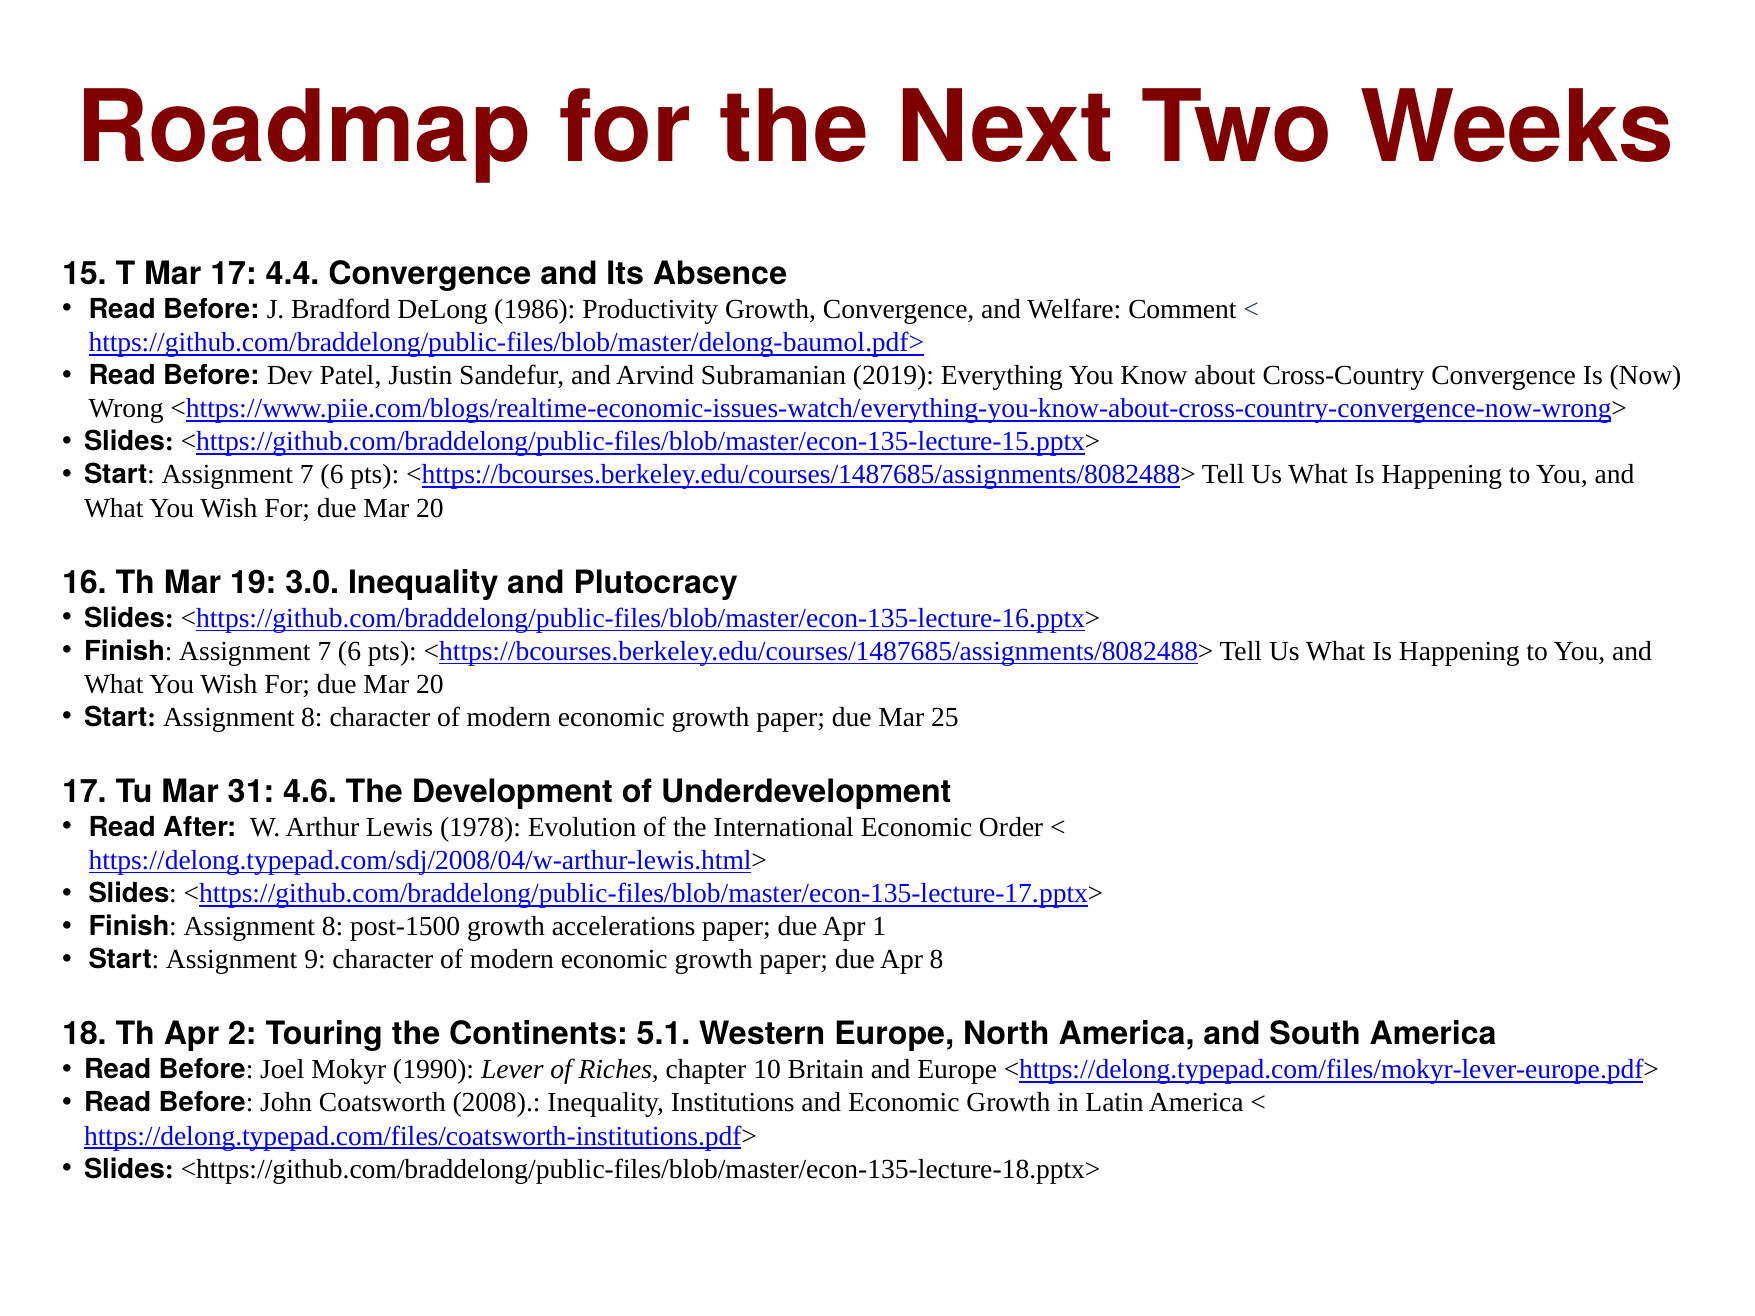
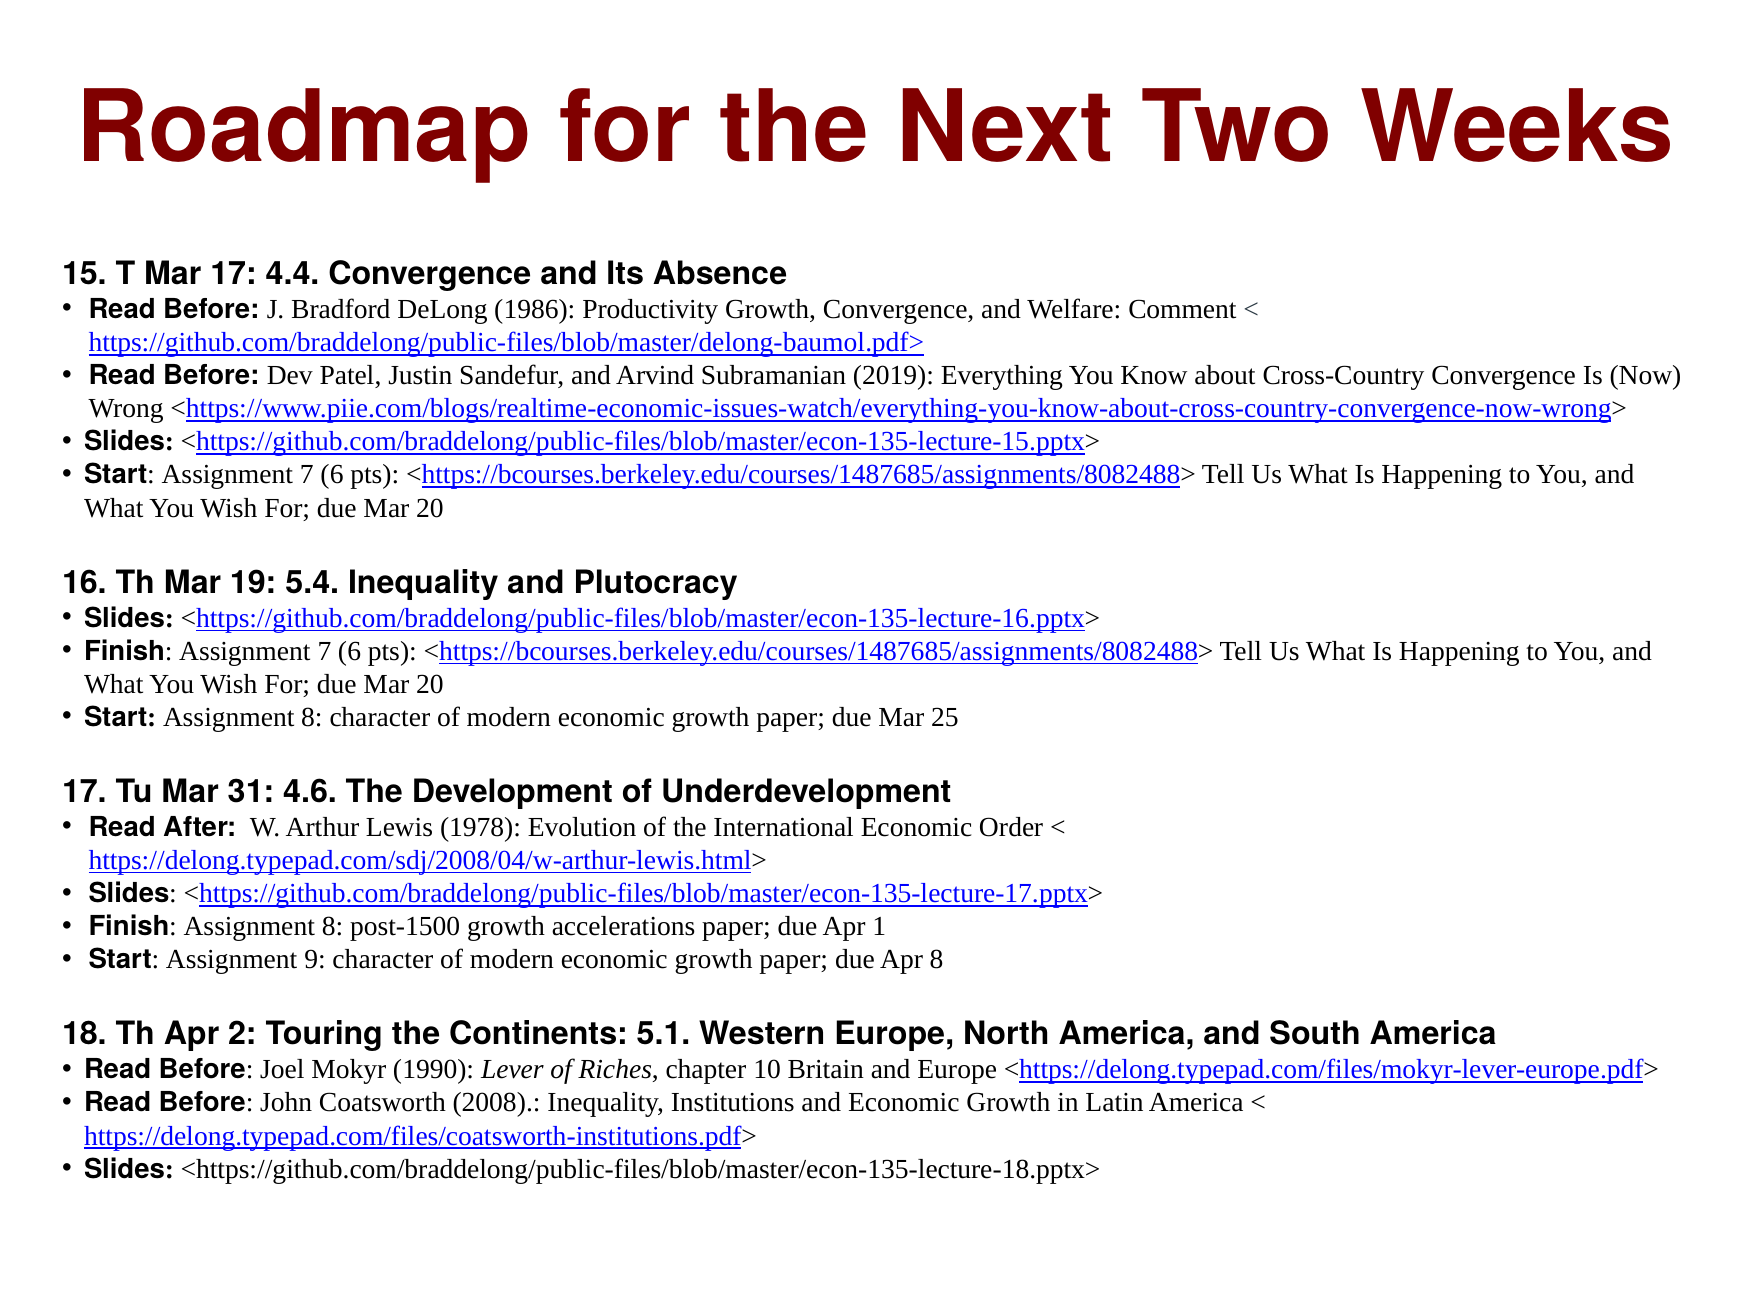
3.0: 3.0 -> 5.4 (312, 583)
